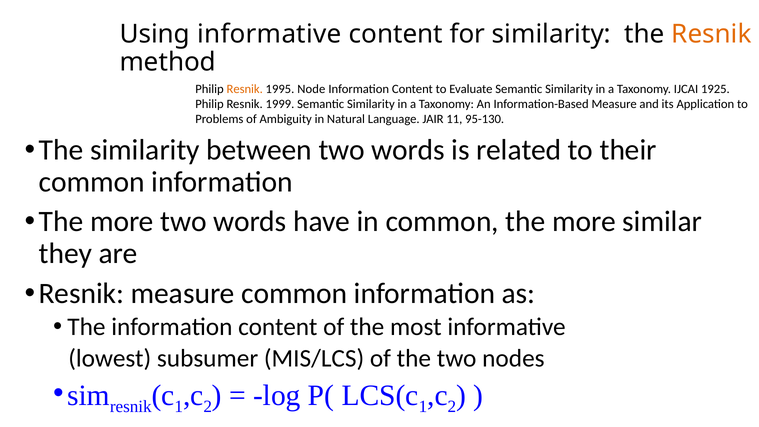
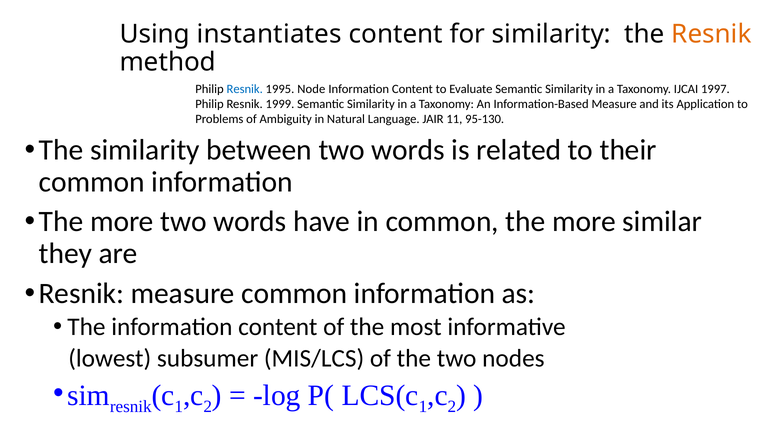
Using informative: informative -> instantiates (269, 34)
Resnik colour: orange -> blue (245, 89)
1925: 1925 -> 1997 (715, 89)
